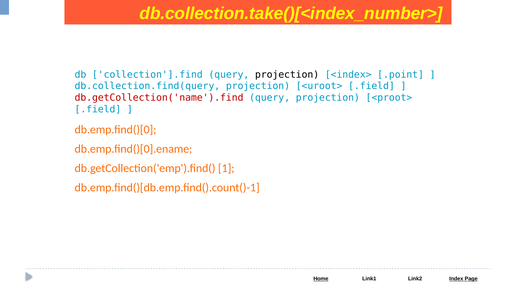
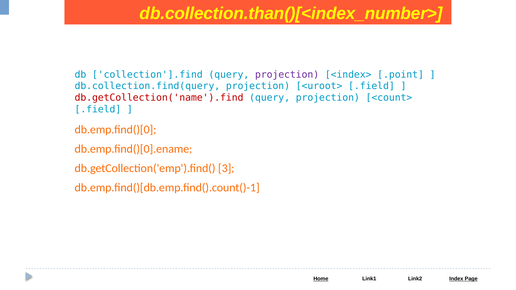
db.collection.take()[<index_number>: db.collection.take()[<index_number> -> db.collection.than()[<index_number> (291, 13)
projection colour: black -> purple (287, 75)
<proot>: <proot> -> <count> (389, 98)
1: 1 -> 3 (226, 168)
